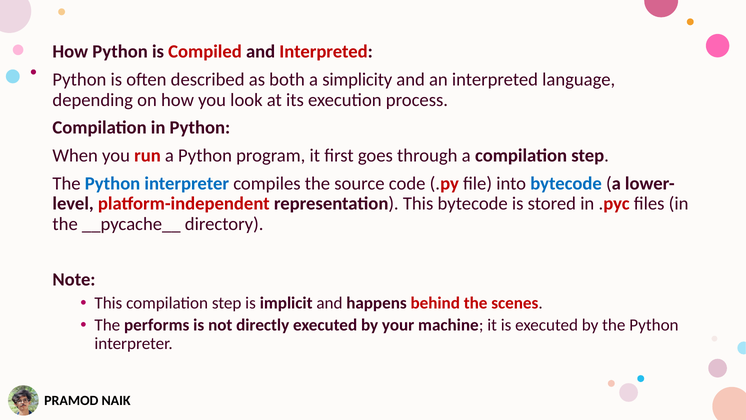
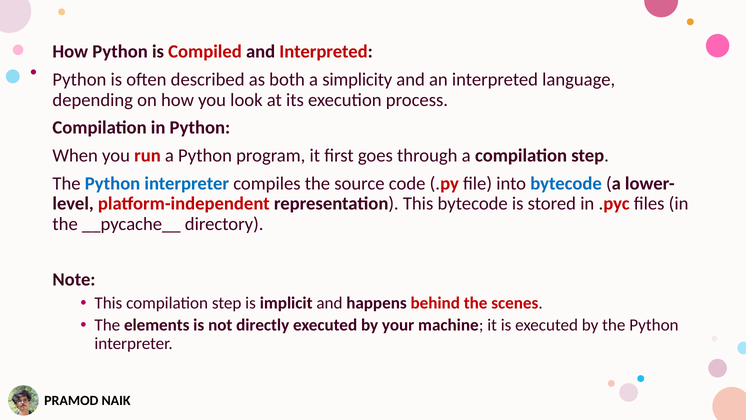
performs: performs -> elements (157, 325)
